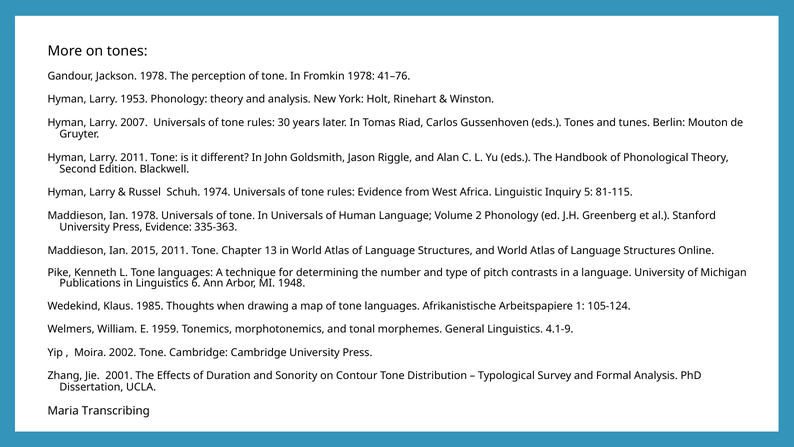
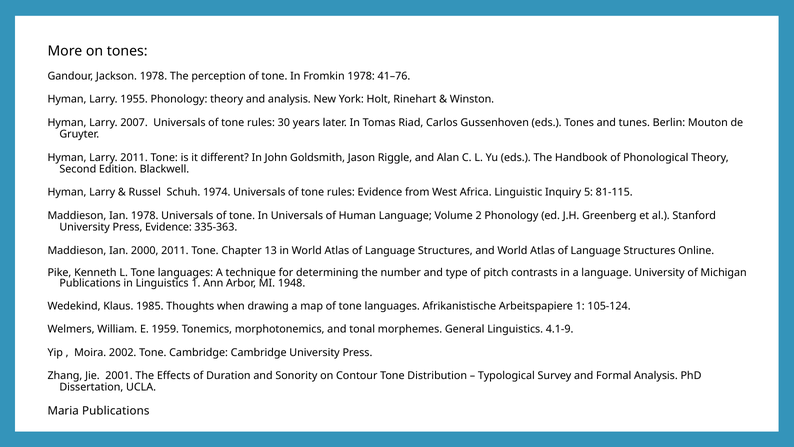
1953: 1953 -> 1955 (134, 99)
2015: 2015 -> 2000 (145, 250)
Linguistics 6: 6 -> 1 (196, 283)
Maria Transcribing: Transcribing -> Publications (116, 411)
